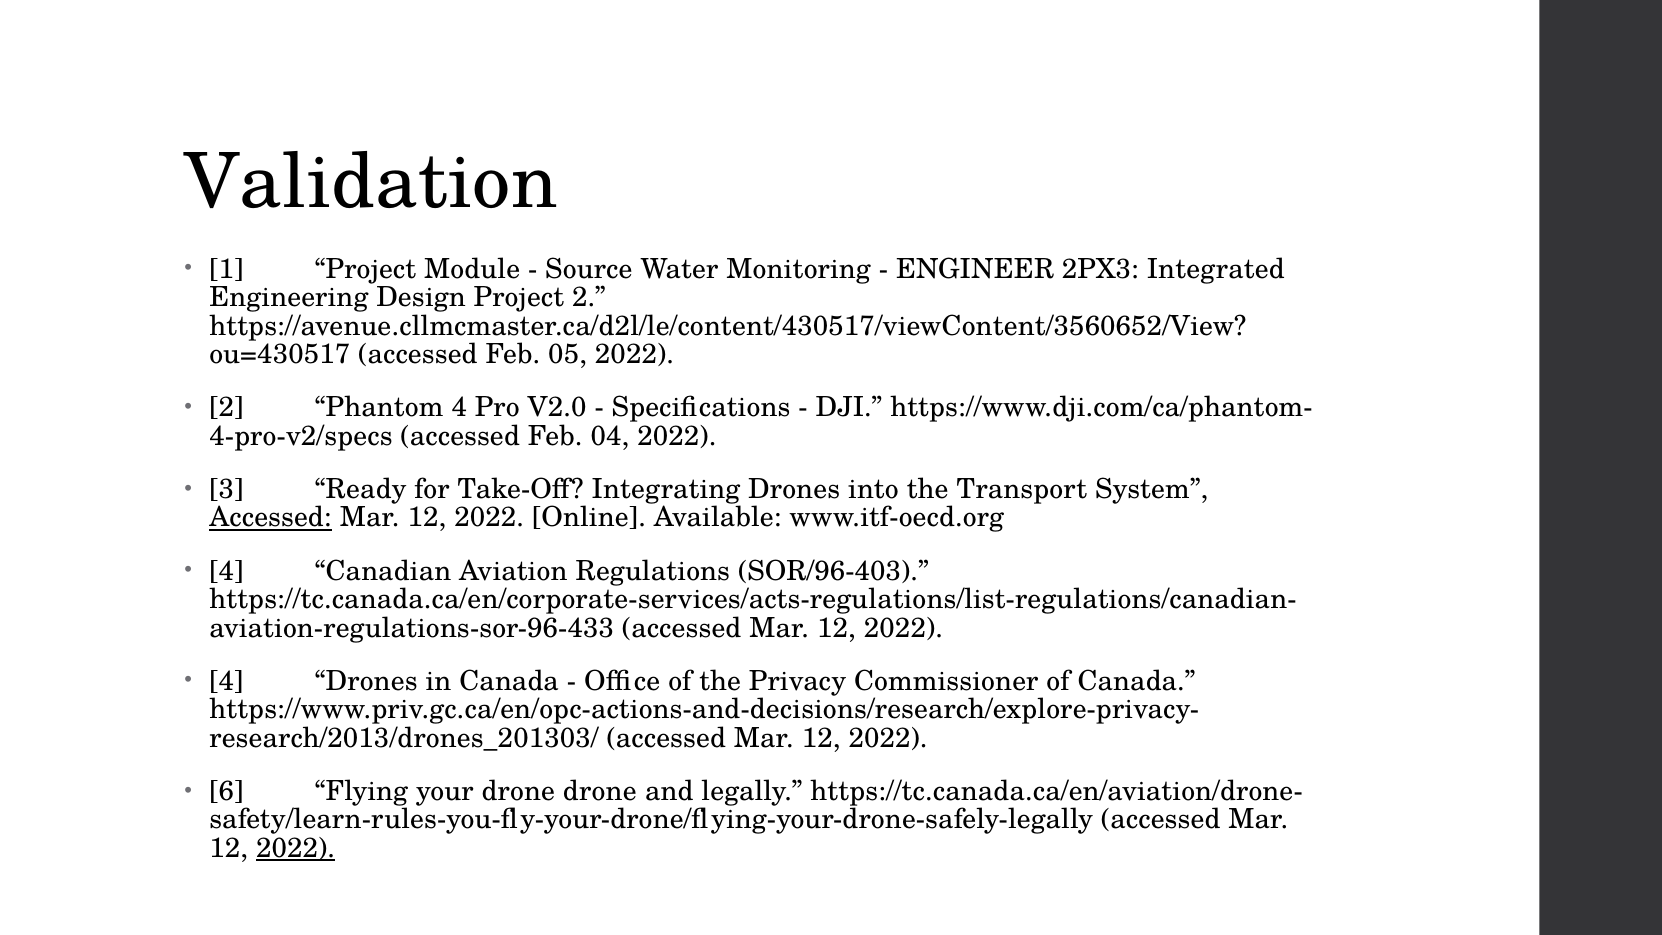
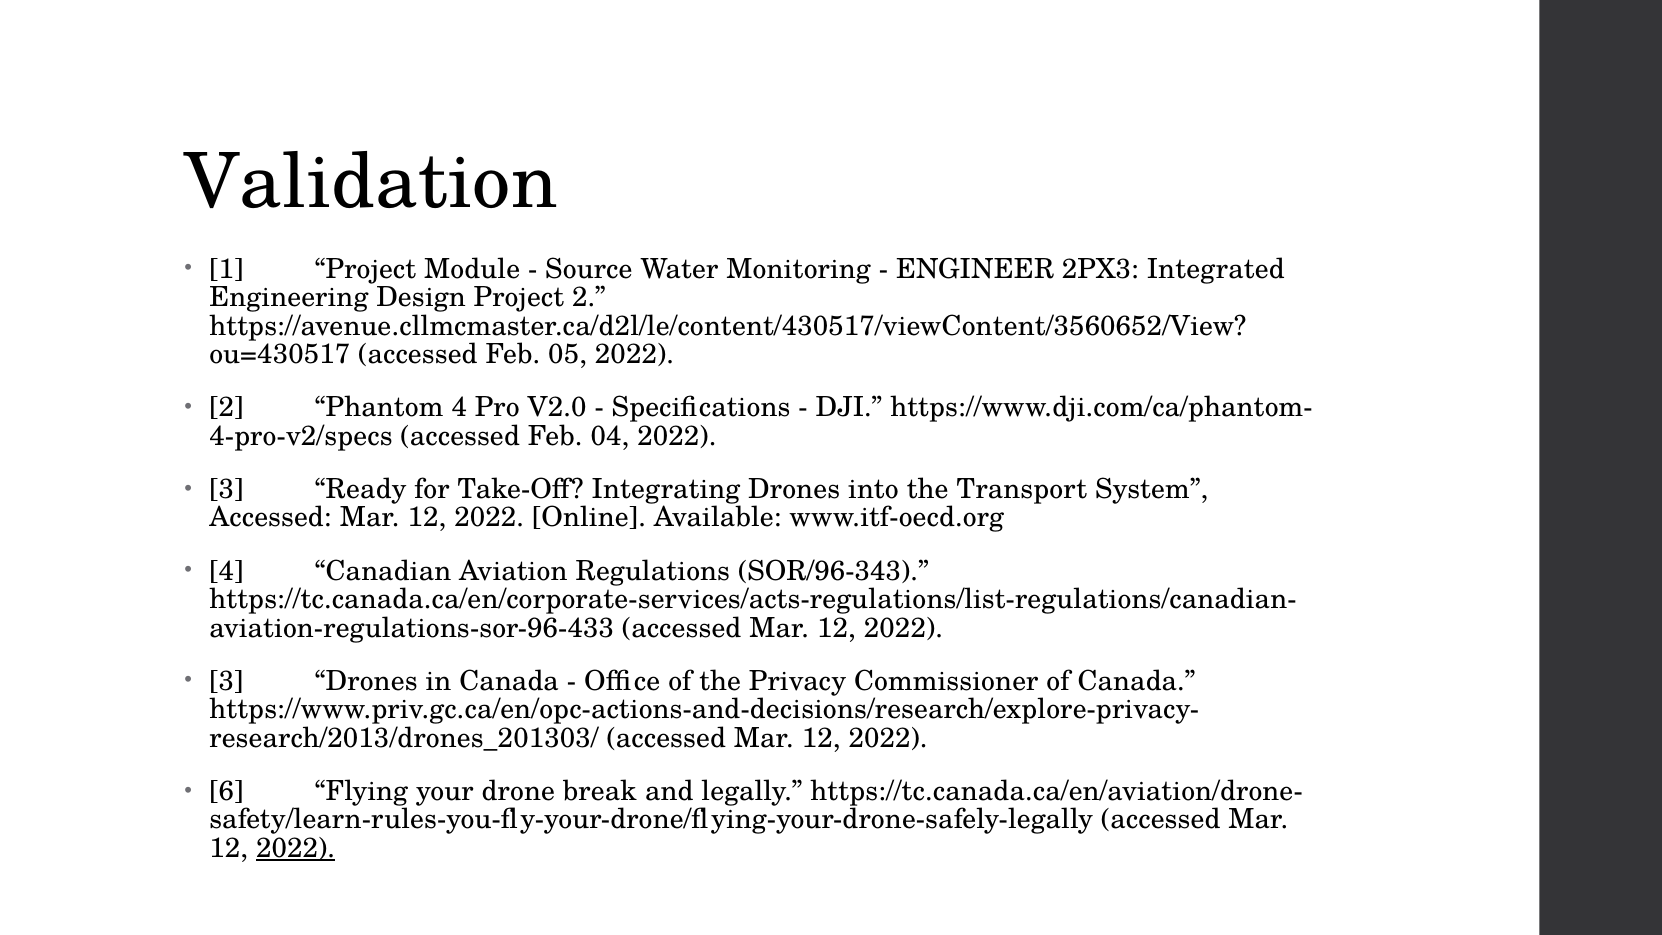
Accessed underline: present -> none (271, 518)
SOR/96-403: SOR/96-403 -> SOR/96-343 (833, 571)
4: 4 -> 3 (226, 681)
drone drone: drone -> break (600, 791)
